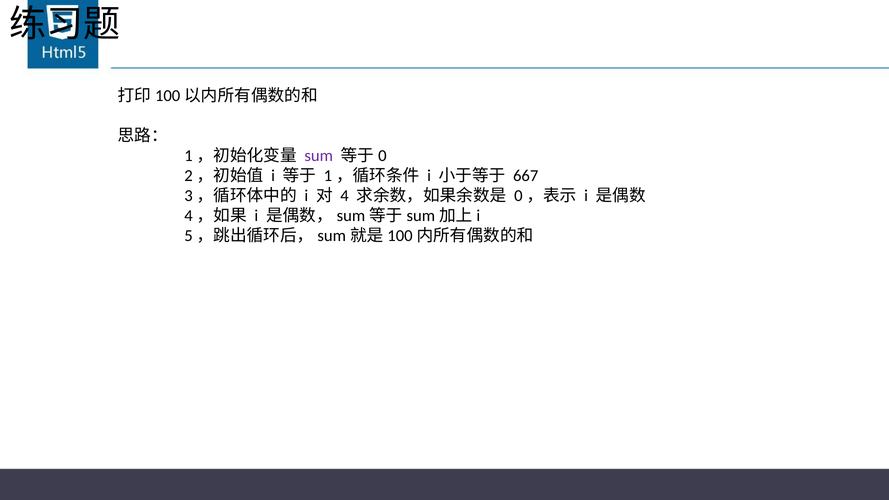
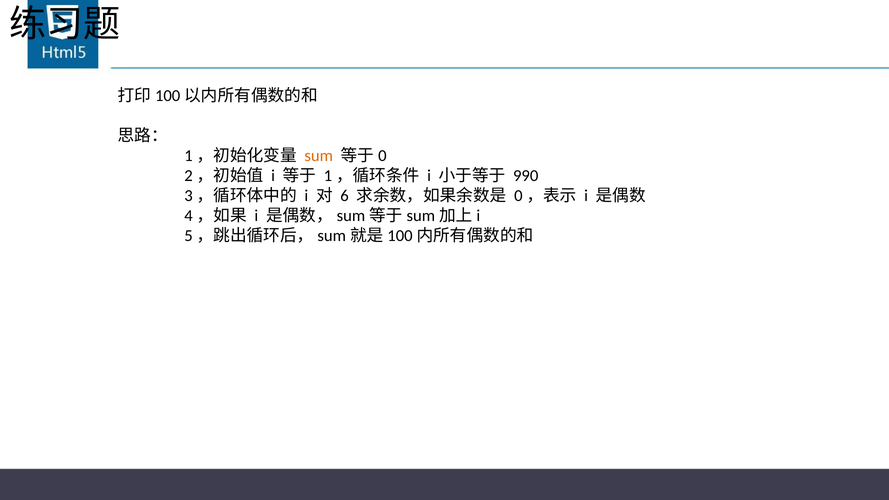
sum colour: purple -> orange (319, 156)
667: 667 -> 990 (526, 176)
4: 4 -> 6 (345, 196)
